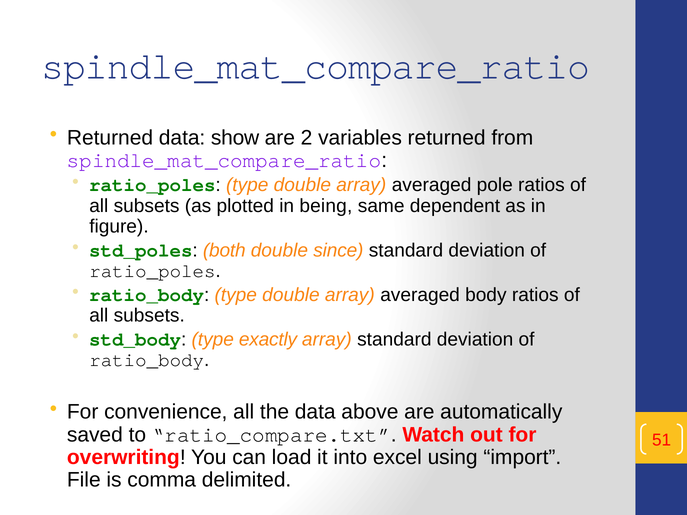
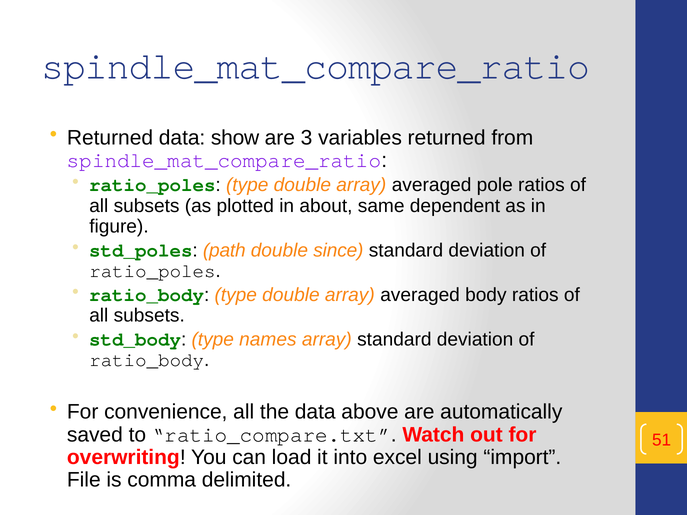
2: 2 -> 3 (306, 138)
being: being -> about (326, 206)
both: both -> path (224, 250)
exactly: exactly -> names (268, 340)
